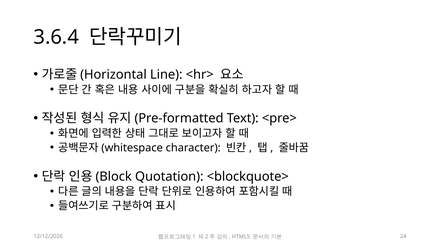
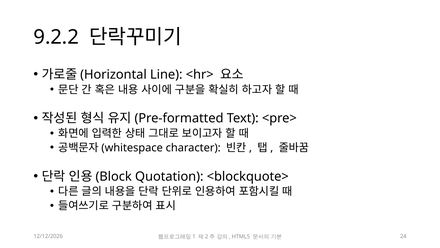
3.6.4: 3.6.4 -> 9.2.2 (56, 37)
